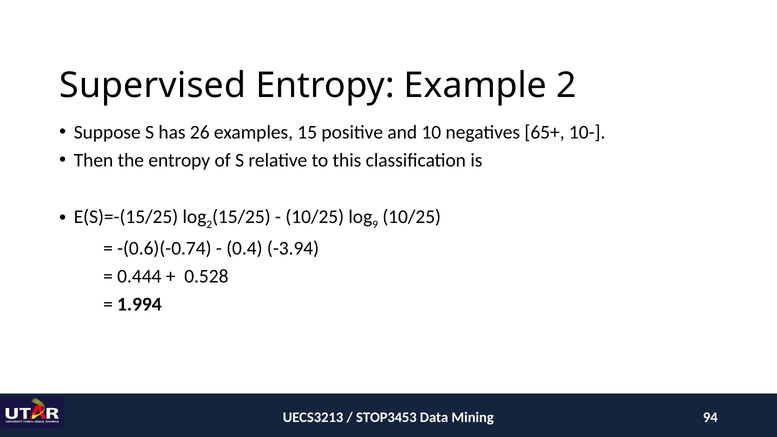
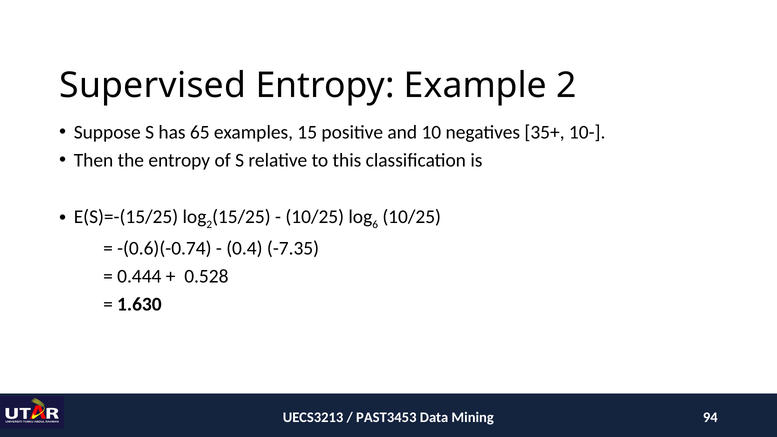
26: 26 -> 65 (200, 132)
65+: 65+ -> 35+ (545, 132)
9: 9 -> 6 (375, 224)
-3.94: -3.94 -> -7.35 (293, 248)
1.994: 1.994 -> 1.630 (139, 305)
STOP3453: STOP3453 -> PAST3453 (386, 418)
